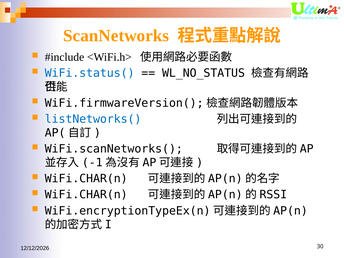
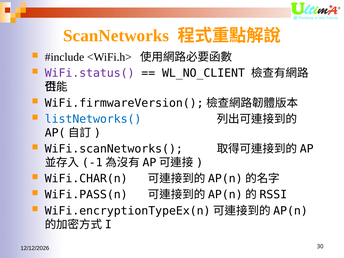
WiFi.status( colour: blue -> purple (90, 73)
WL_NO_STATUS: WL_NO_STATUS -> WL_NO_CLIENT (203, 73)
WiFi.CHAR(n: WiFi.CHAR(n -> WiFi.PASS(n (86, 195)
